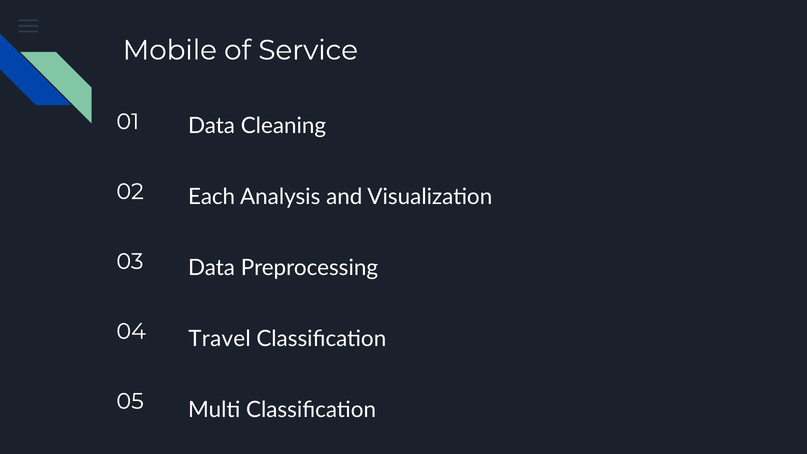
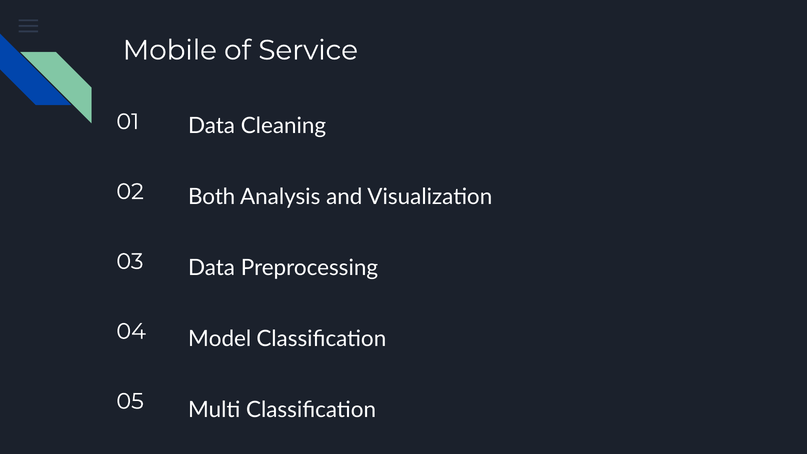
Each: Each -> Both (212, 197)
Travel: Travel -> Model (220, 339)
